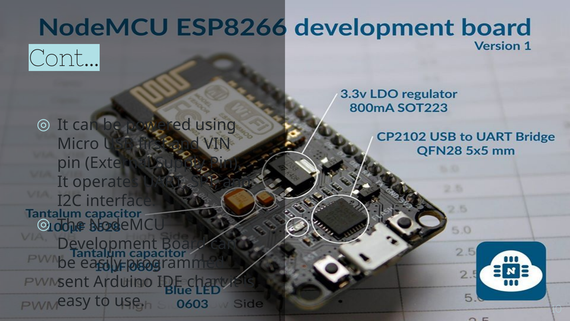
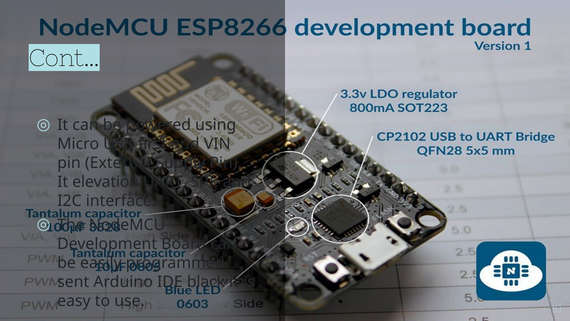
operates: operates -> elevation (106, 182)
chart: chart -> black (206, 282)
